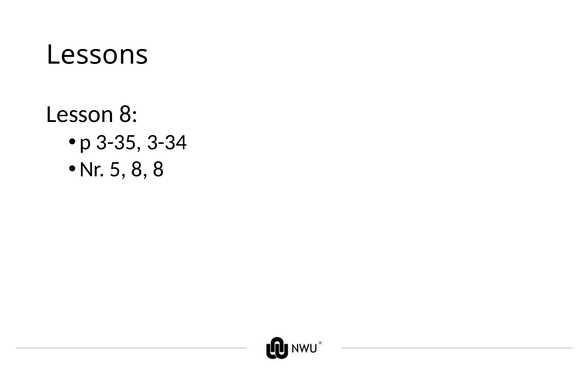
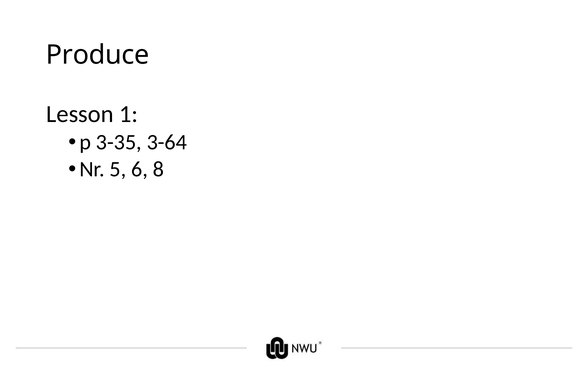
Lessons: Lessons -> Produce (98, 55)
Lesson 8: 8 -> 1 (129, 114)
3-34: 3-34 -> 3-64 (167, 142)
5 8: 8 -> 6 (140, 169)
